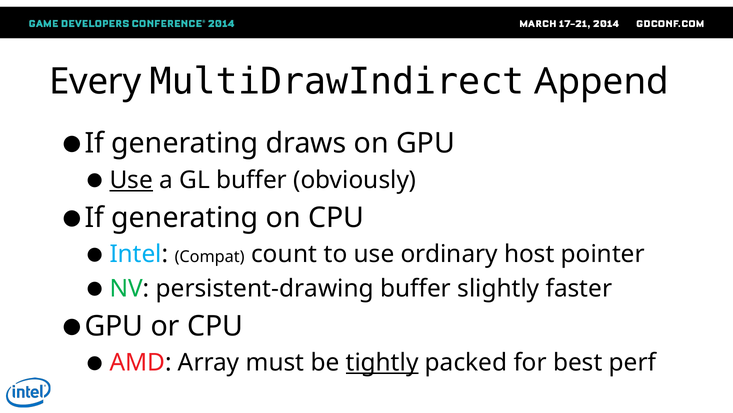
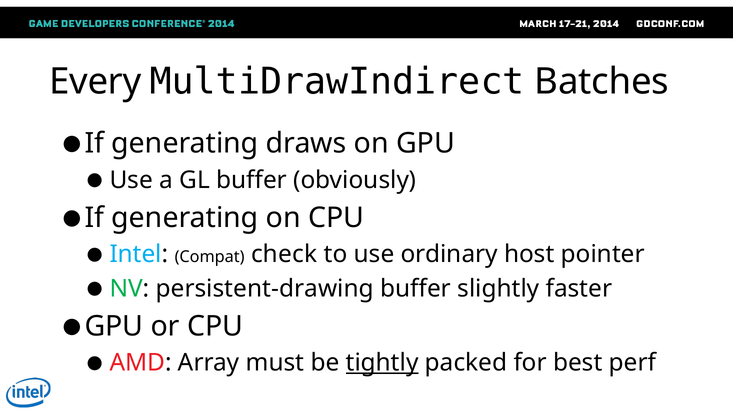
Append: Append -> Batches (602, 82)
Use underline: present -> none (131, 180)
count: count -> check (284, 254)
